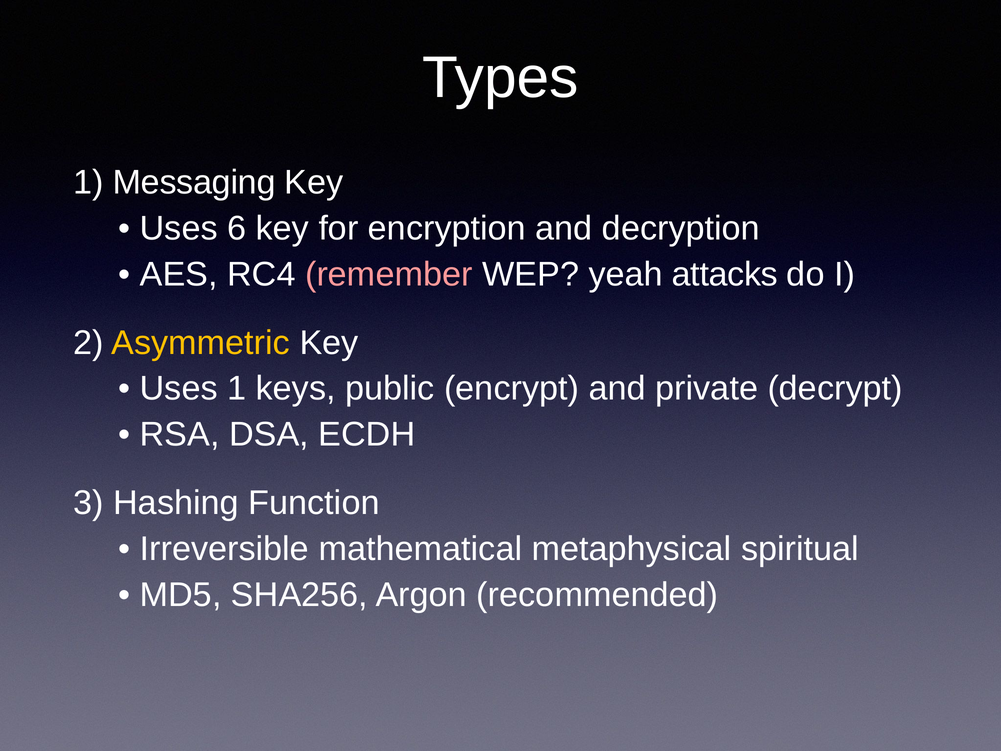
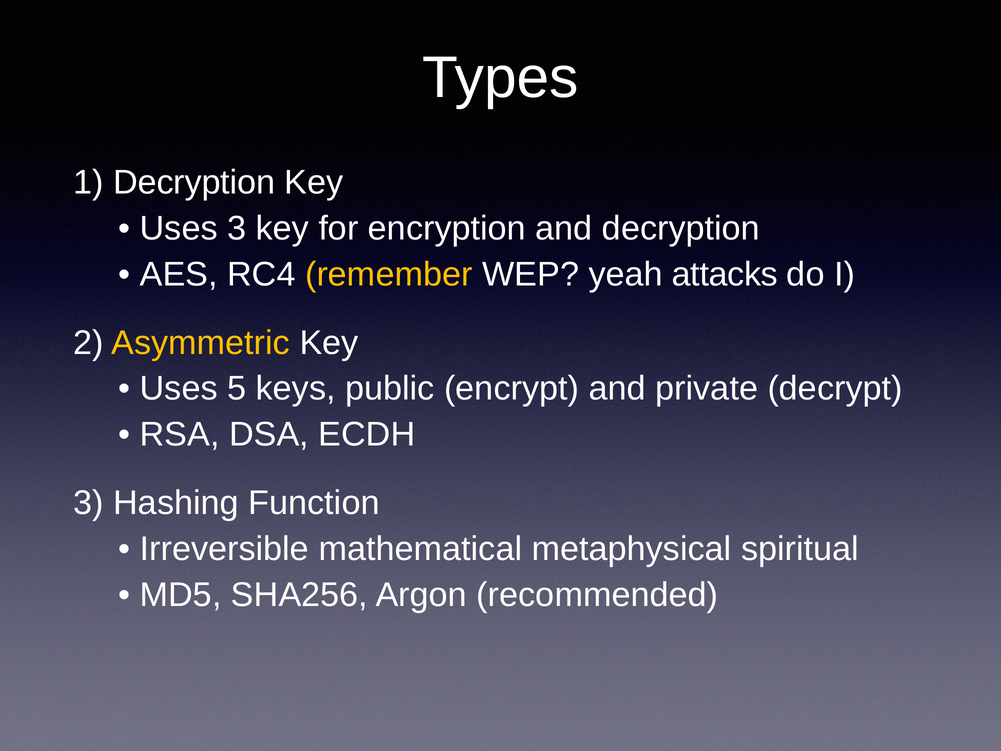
1 Messaging: Messaging -> Decryption (194, 182)
Uses 6: 6 -> 3 (237, 228)
remember colour: pink -> yellow (389, 274)
Uses 1: 1 -> 5 (237, 389)
